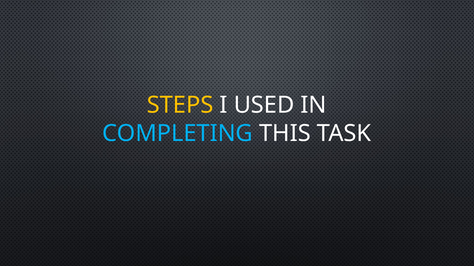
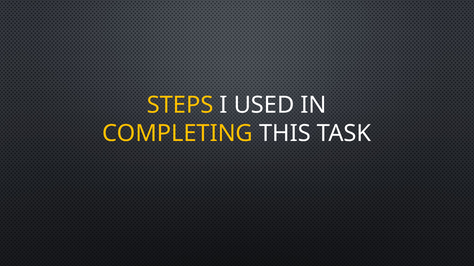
COMPLETING colour: light blue -> yellow (177, 134)
